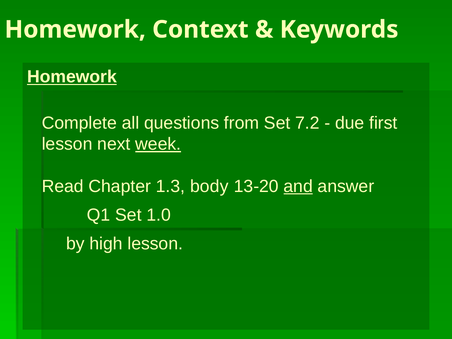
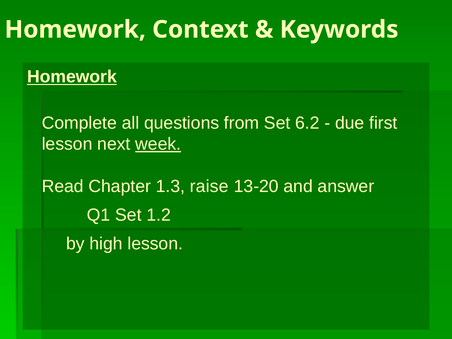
7.2: 7.2 -> 6.2 (307, 123)
body: body -> raise (209, 186)
and underline: present -> none (298, 186)
1.0: 1.0 -> 1.2 (159, 215)
